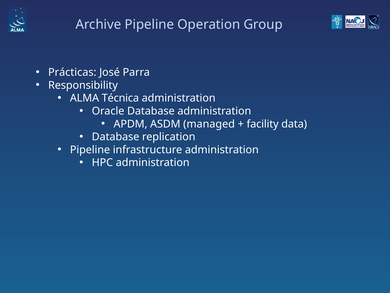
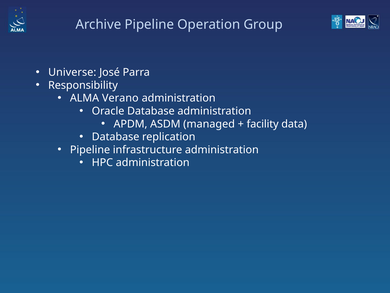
Prácticas: Prácticas -> Universe (72, 72)
Técnica: Técnica -> Verano (120, 98)
